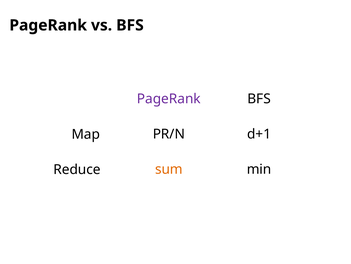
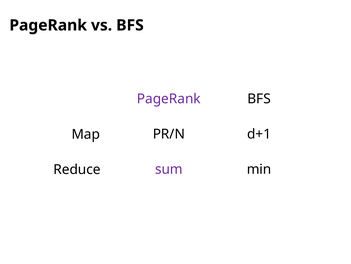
sum colour: orange -> purple (169, 169)
